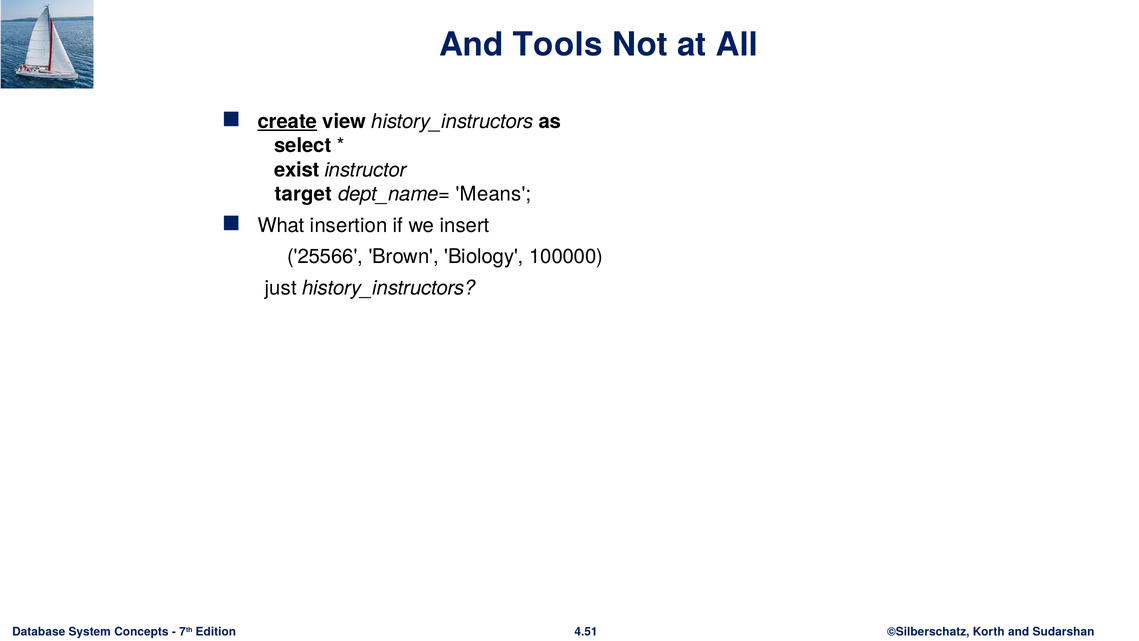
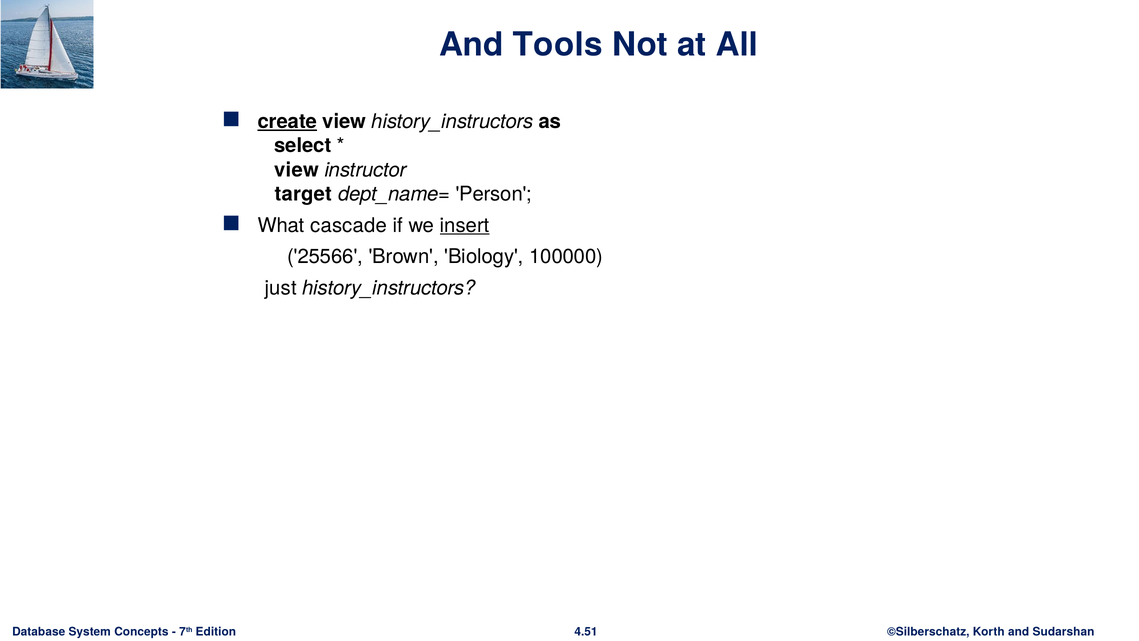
exist: exist -> view (297, 170)
Means: Means -> Person (494, 194)
insertion: insertion -> cascade (349, 225)
insert underline: none -> present (465, 225)
